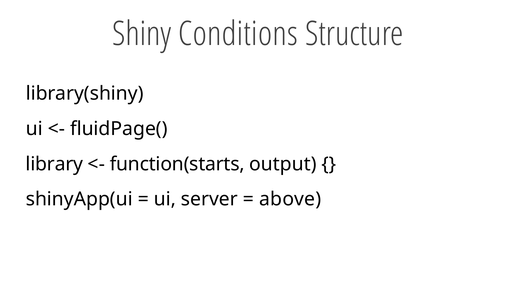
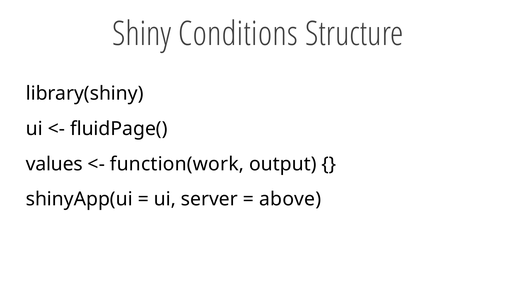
library: library -> values (54, 164)
function(starts: function(starts -> function(work (177, 164)
